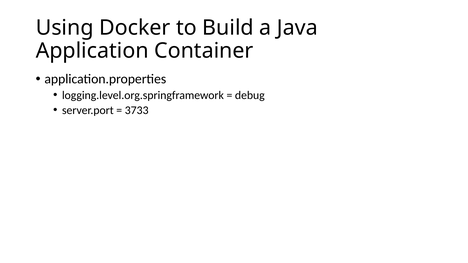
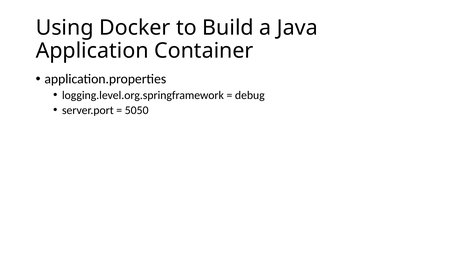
3733: 3733 -> 5050 (137, 110)
